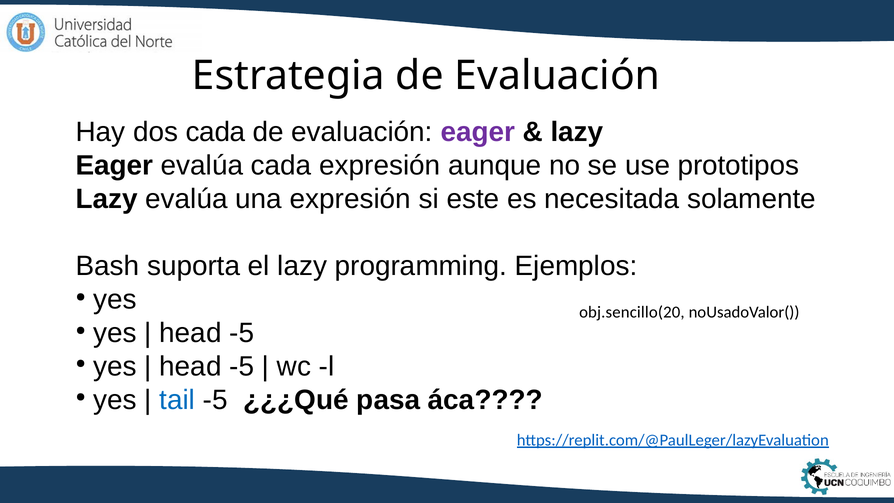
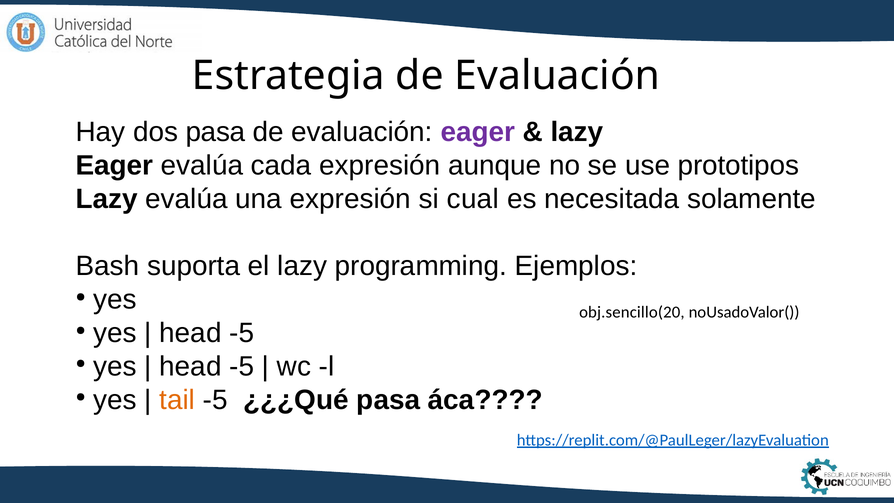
dos cada: cada -> pasa (215, 132)
este: este -> cual (473, 199)
tail colour: blue -> orange (177, 400)
